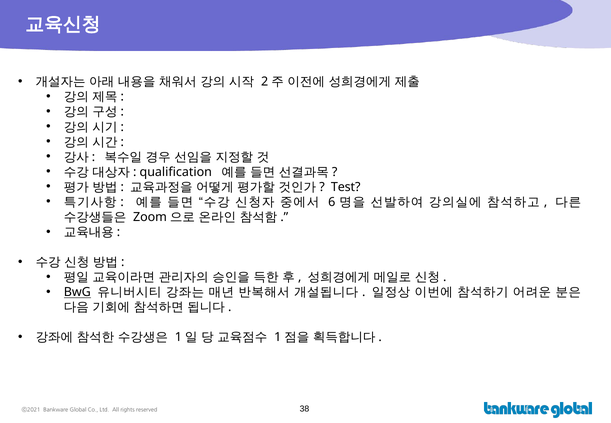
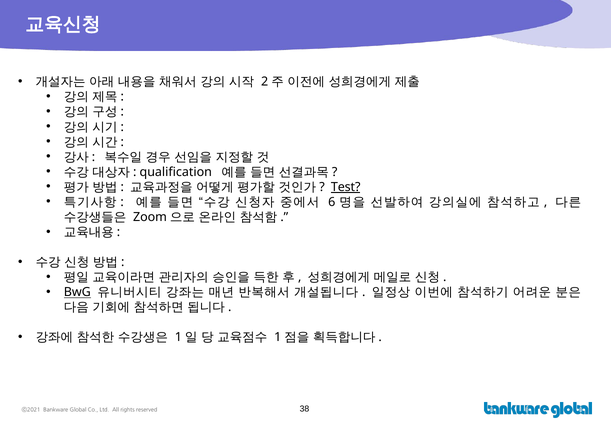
Test underline: none -> present (346, 187)
